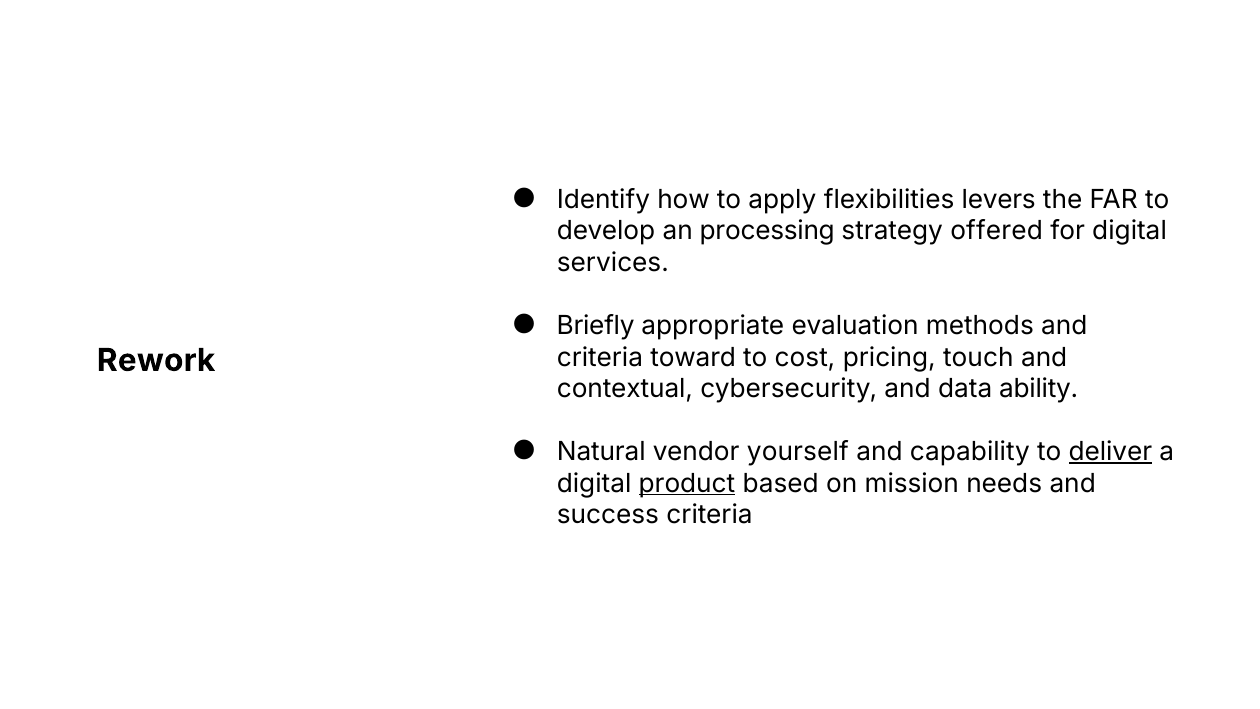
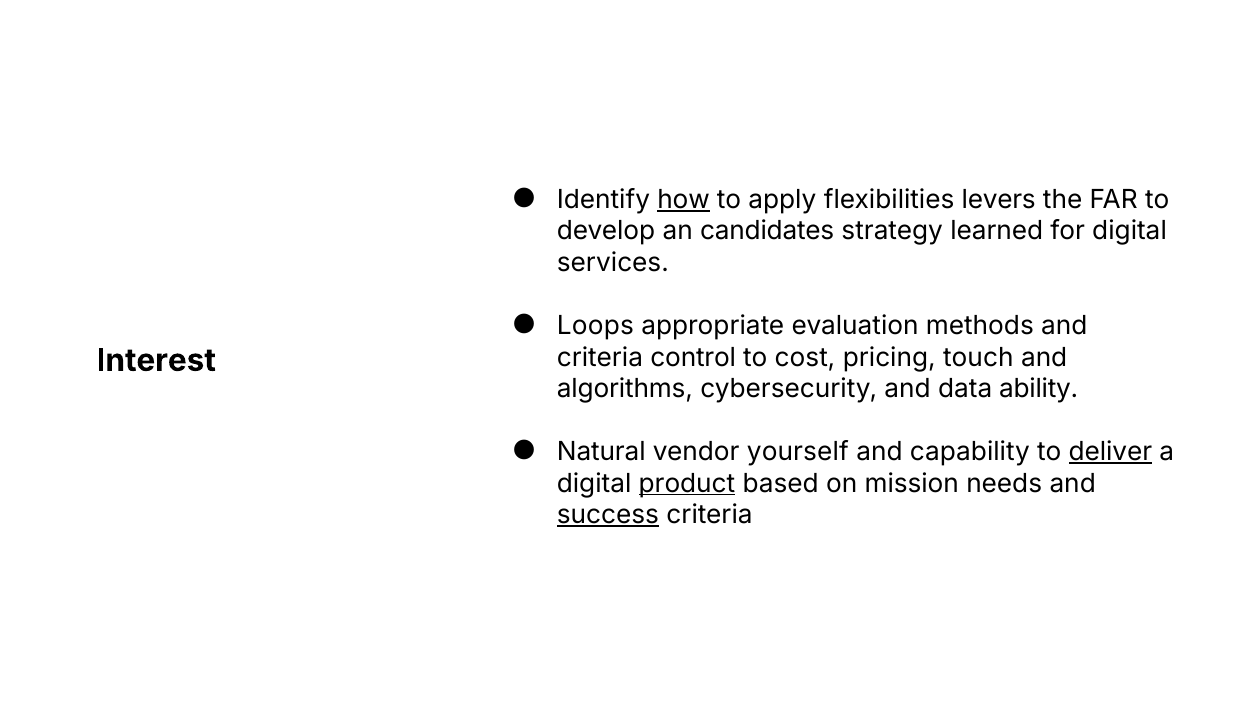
how underline: none -> present (684, 200)
processing: processing -> candidates (767, 231)
offered: offered -> learned (997, 231)
Briefly: Briefly -> Loops (595, 326)
toward: toward -> control (693, 357)
Rework: Rework -> Interest (156, 360)
contextual: contextual -> algorithms (625, 389)
success underline: none -> present (608, 515)
